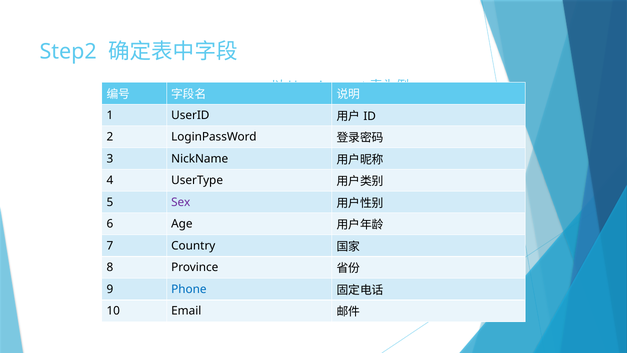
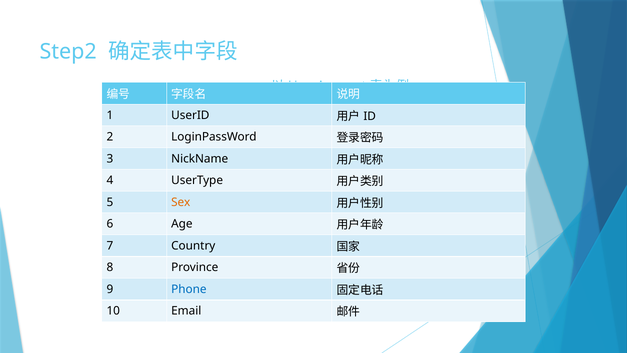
Sex colour: purple -> orange (181, 202)
